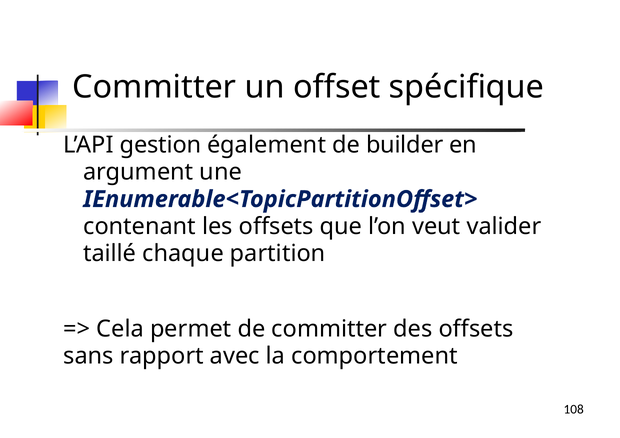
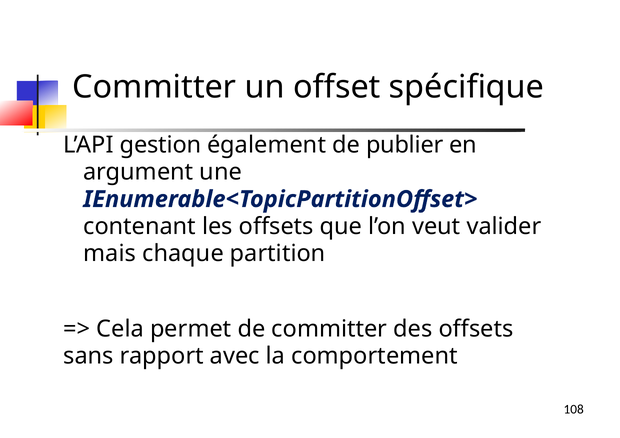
builder: builder -> publier (405, 145)
taillé: taillé -> mais (110, 254)
